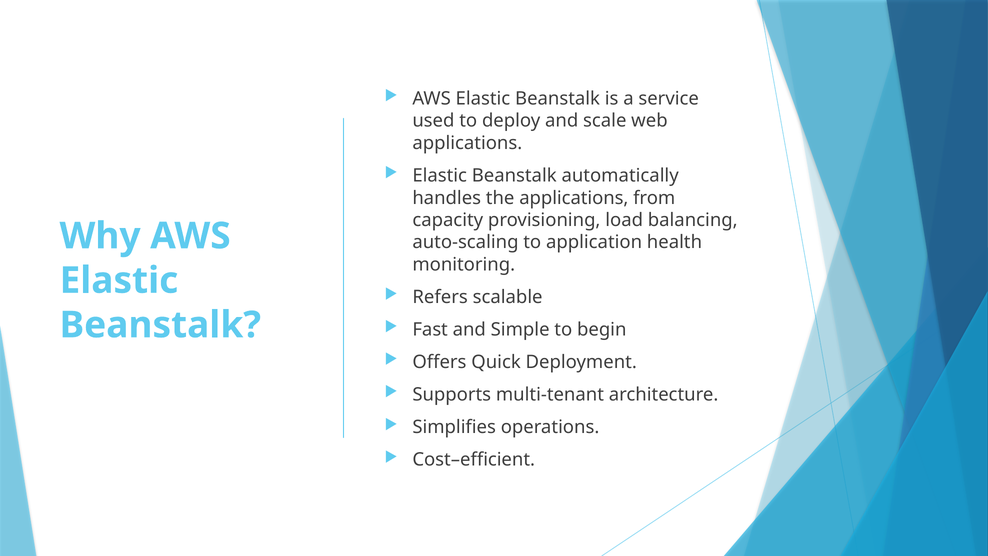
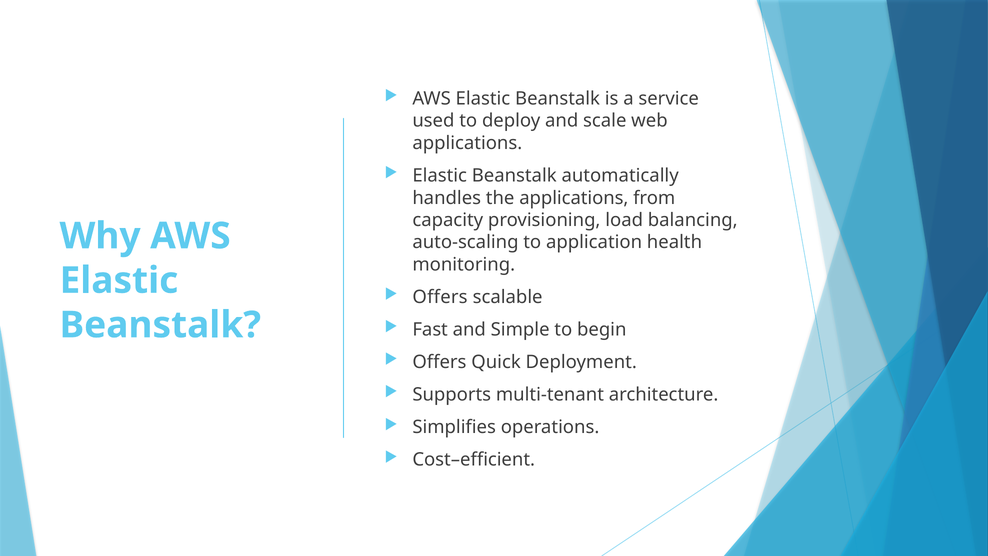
Refers: Refers -> Offers (440, 297)
